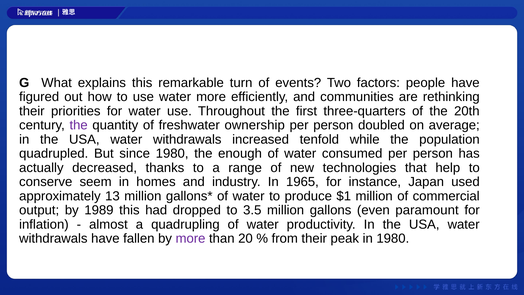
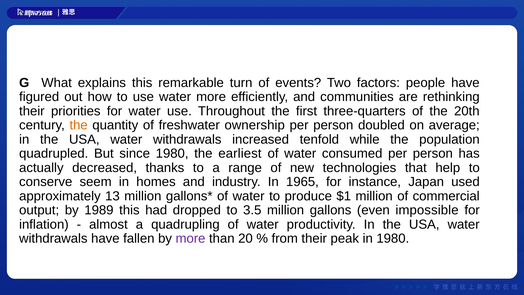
the colour: purple -> orange (79, 125)
enough: enough -> earliest (240, 153)
paramount: paramount -> impossible (427, 210)
